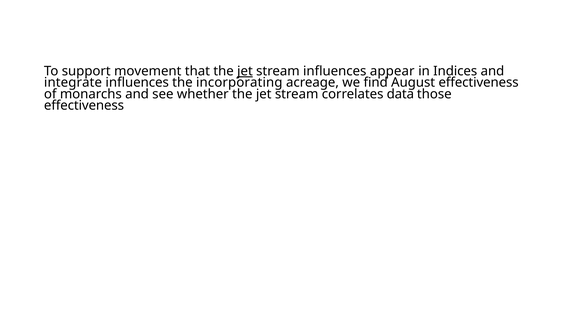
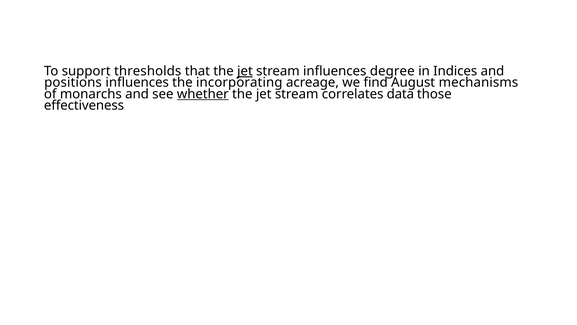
movement: movement -> thresholds (148, 71)
appear: appear -> degree (392, 71)
integrate: integrate -> positions (73, 83)
August effectiveness: effectiveness -> mechanisms (478, 83)
whether underline: none -> present (203, 94)
